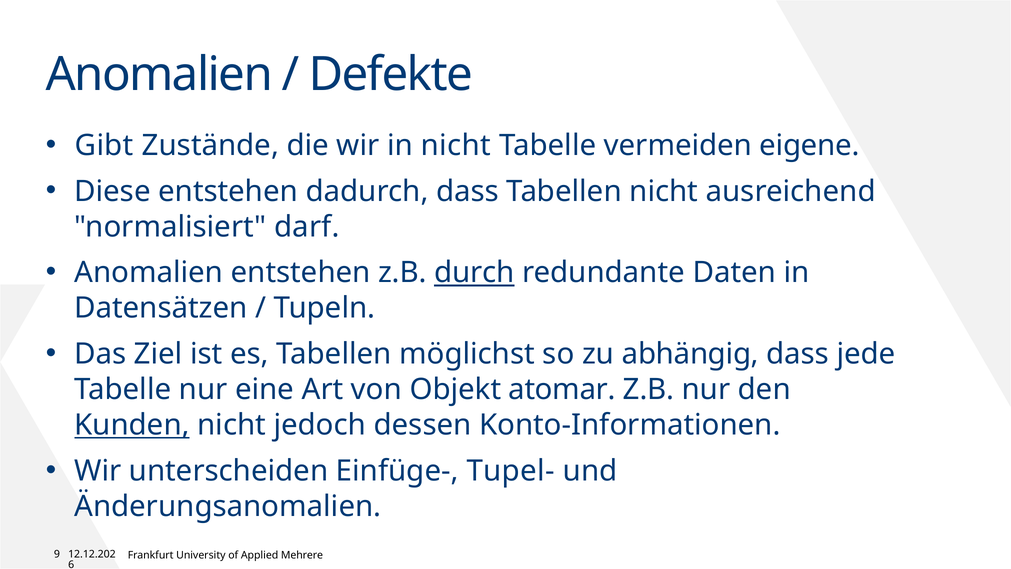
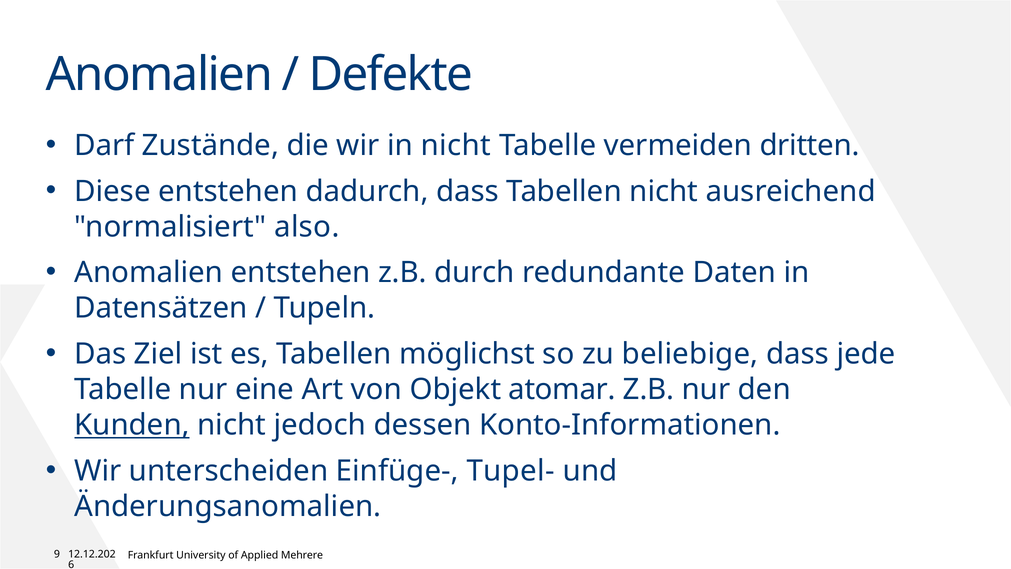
Gibt: Gibt -> Darf (104, 145)
eigene: eigene -> dritten (809, 145)
darf: darf -> also (307, 227)
durch underline: present -> none (474, 273)
abhängig: abhängig -> beliebige (690, 354)
